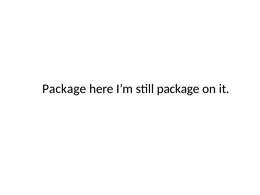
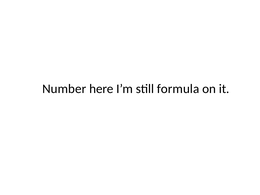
Package: Package -> Number (64, 89)
still package: package -> formula (178, 89)
